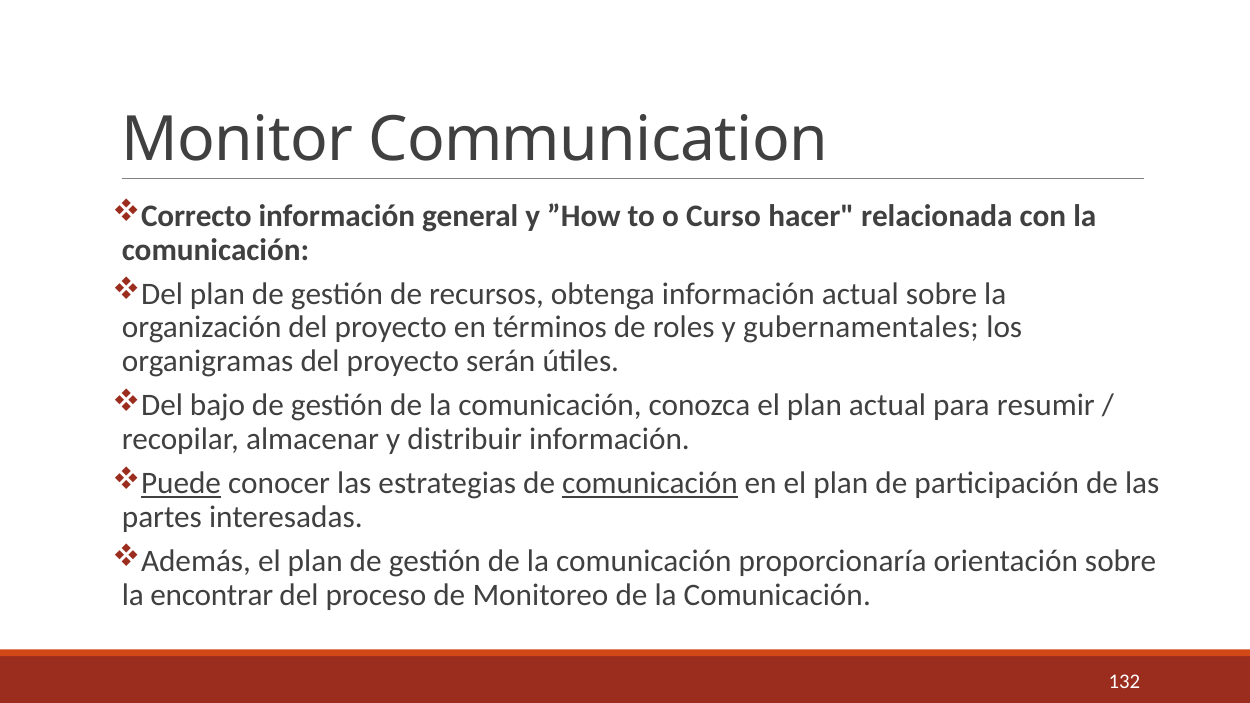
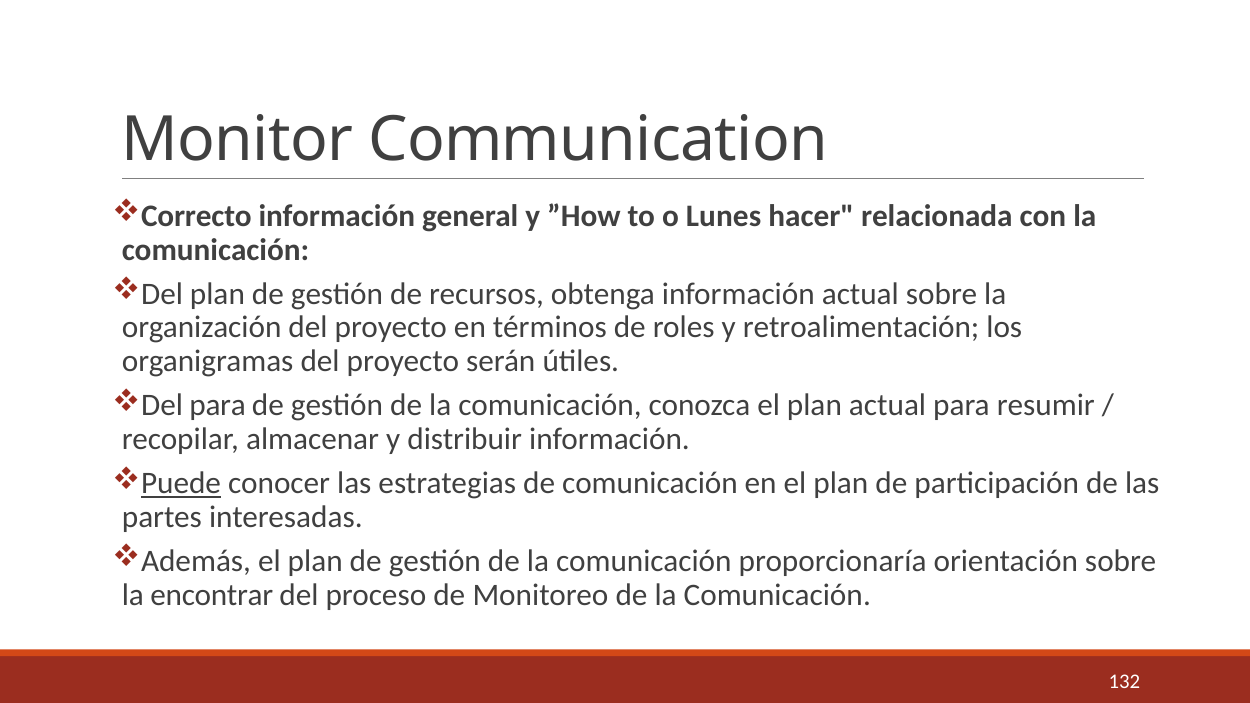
Curso: Curso -> Lunes (724, 216)
gubernamentales: gubernamentales -> retroalimentación (861, 328)
Del bajo: bajo -> para (218, 406)
comunicación underline: present -> none (650, 483)
